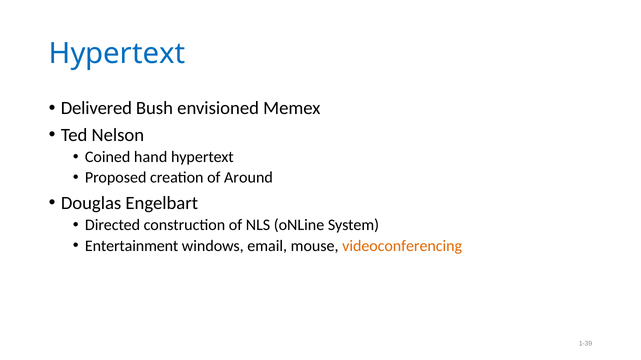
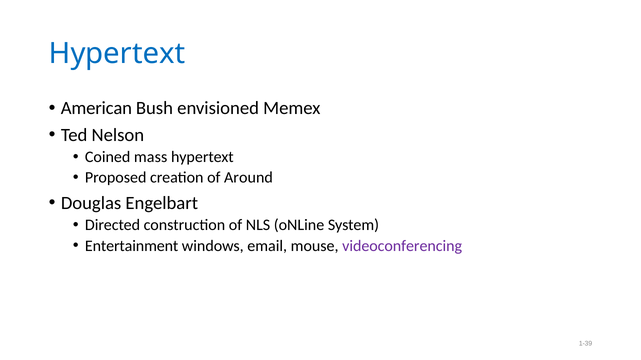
Delivered: Delivered -> American (96, 108)
hand: hand -> mass (151, 157)
videoconferencing colour: orange -> purple (402, 246)
